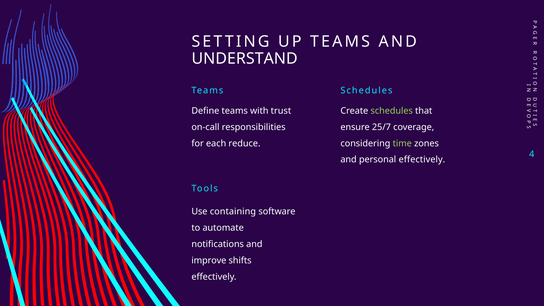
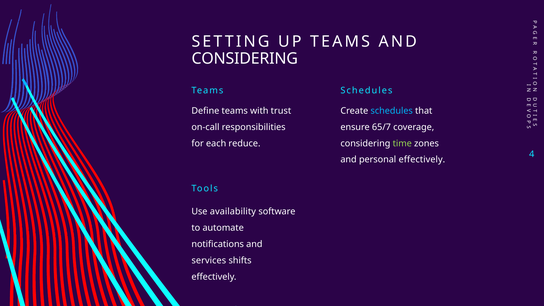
UNDERSTAND: UNDERSTAND -> CONSIDERING (245, 59)
schedules colour: light green -> light blue (392, 111)
25/7: 25/7 -> 65/7 (381, 127)
containing: containing -> availability (233, 212)
improve: improve -> services (209, 260)
